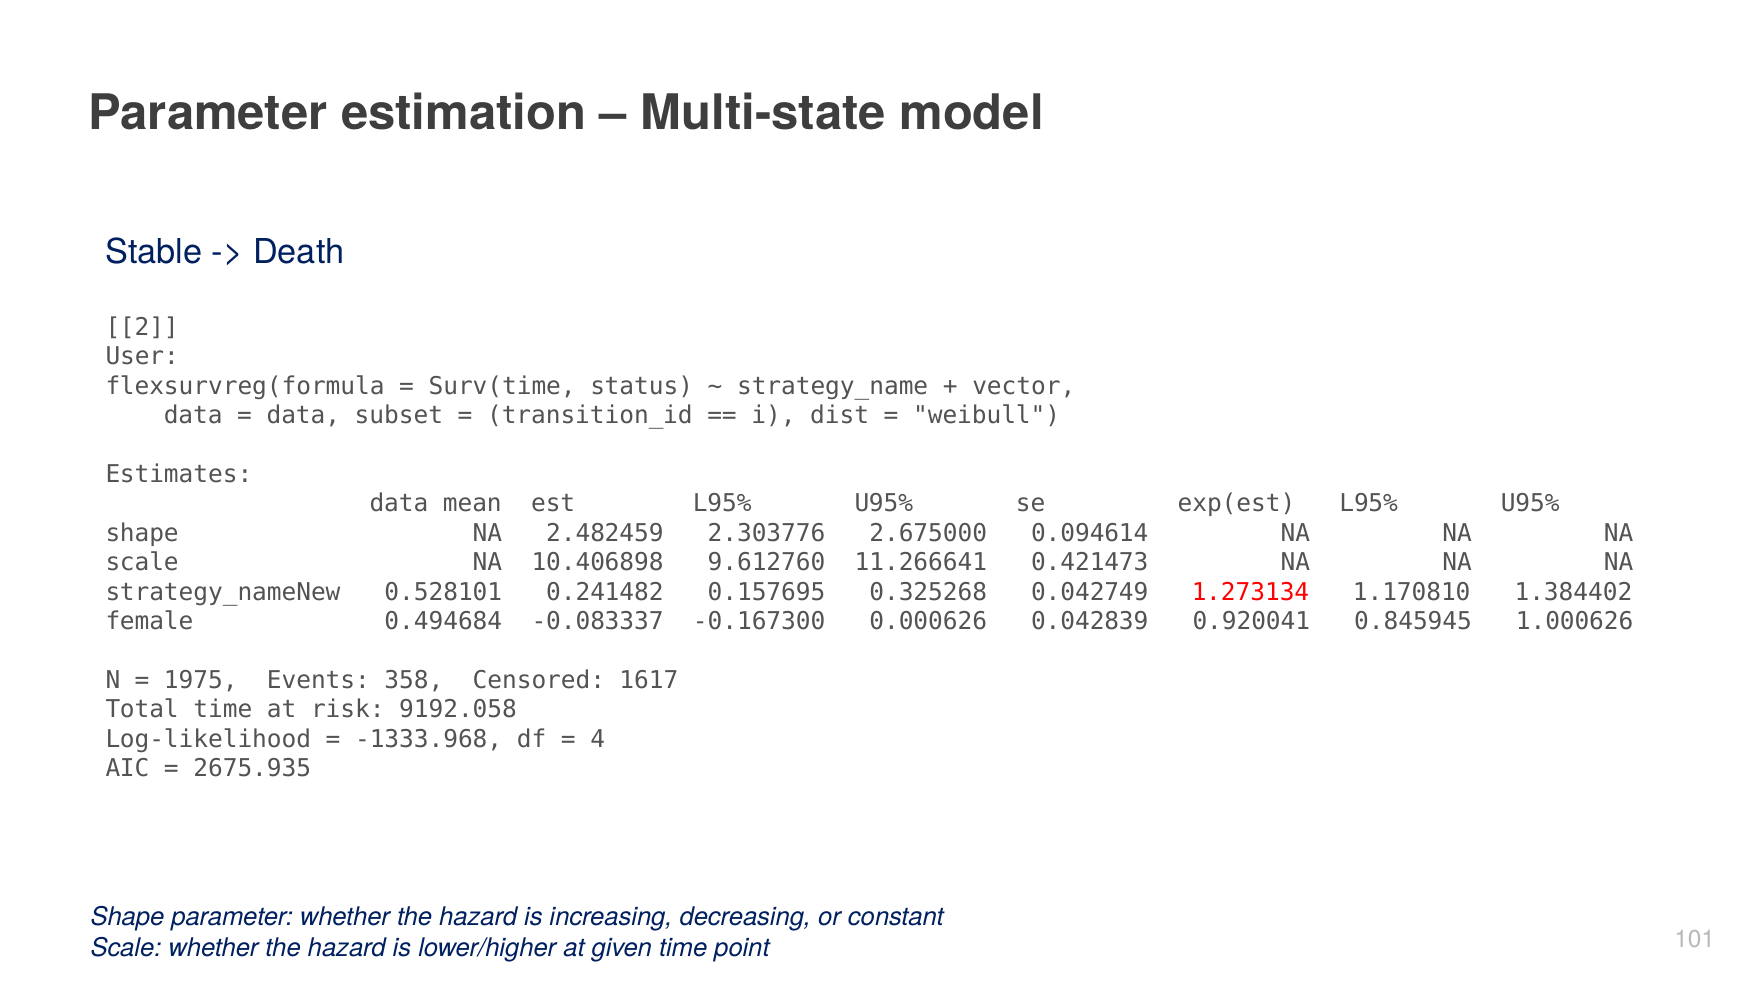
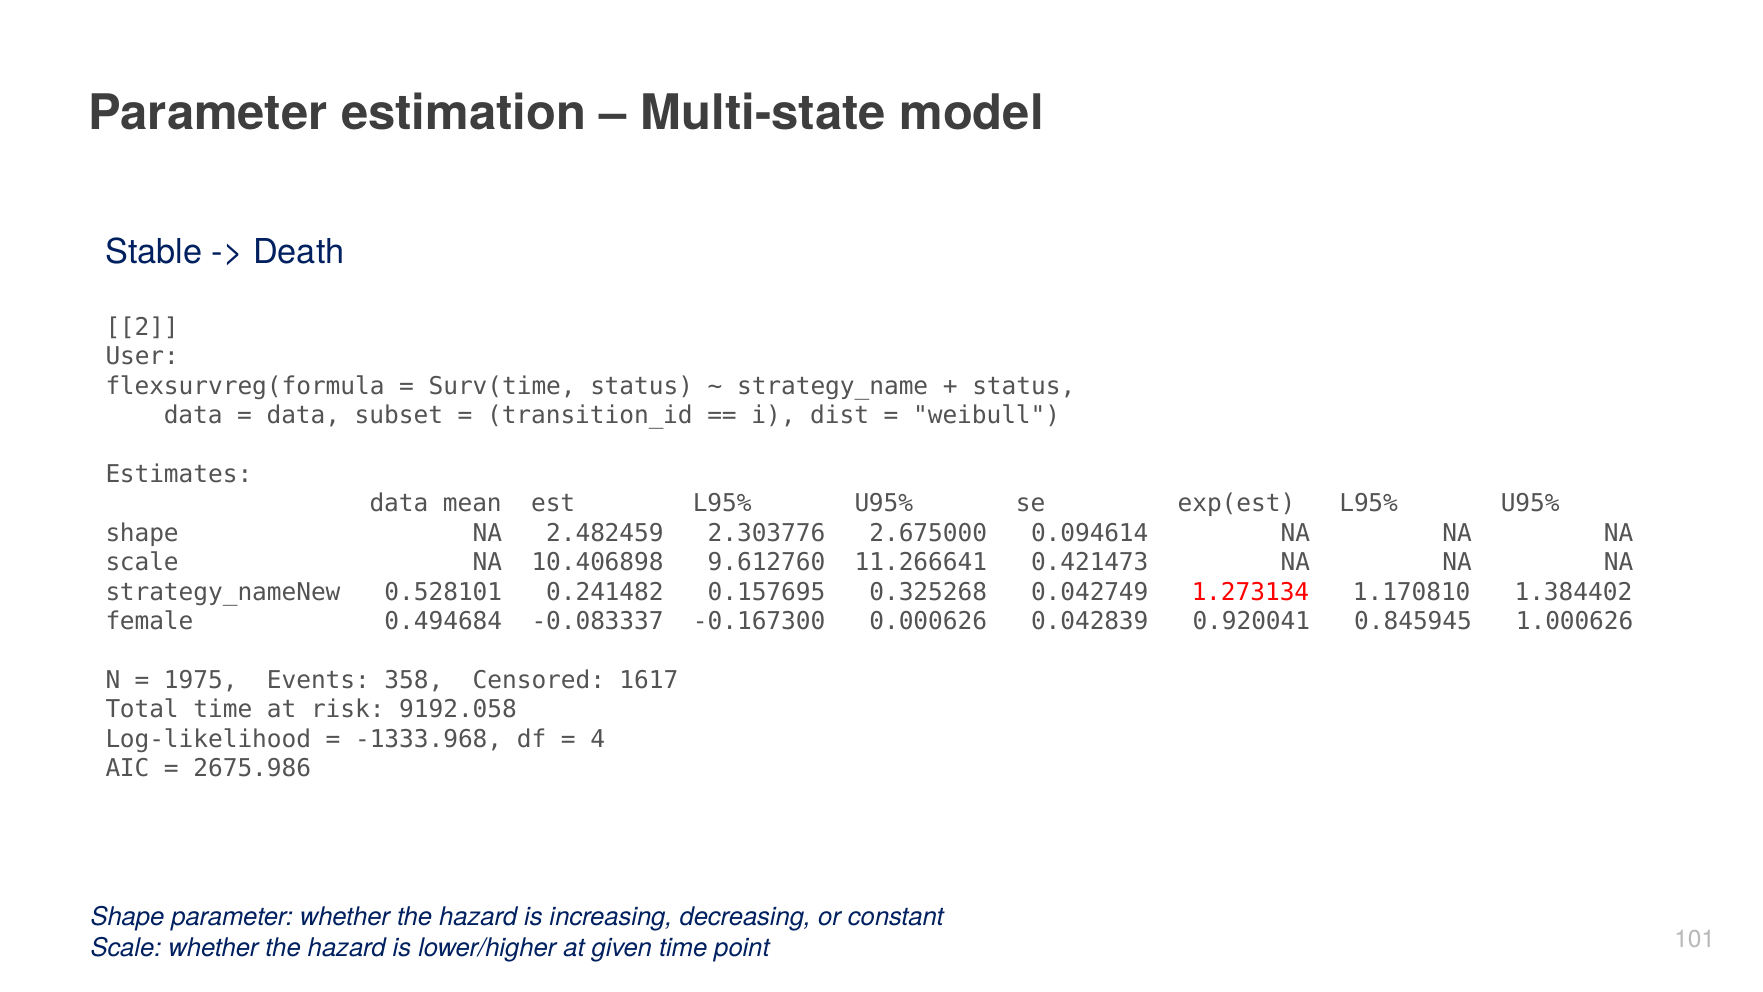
vector: vector -> status (1024, 386)
2675.935: 2675.935 -> 2675.986 (252, 769)
